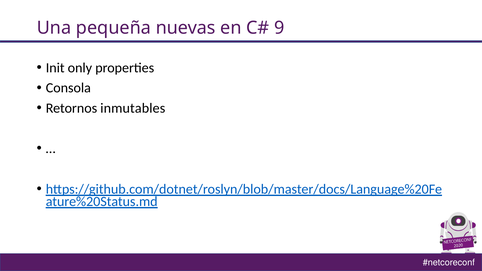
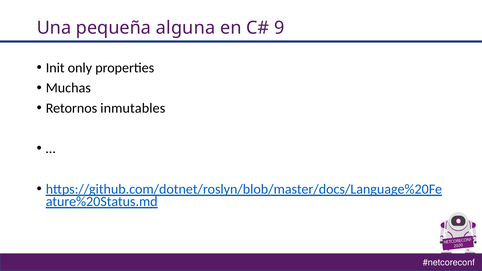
nuevas: nuevas -> alguna (186, 28)
Consola: Consola -> Muchas (68, 88)
